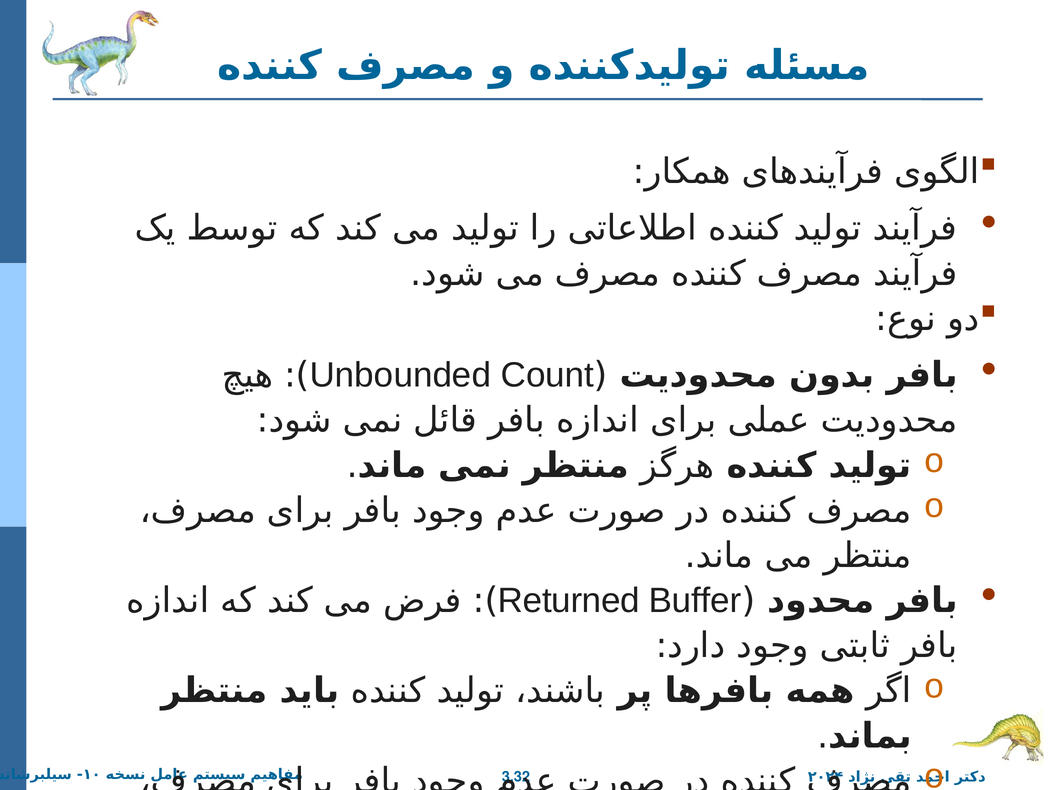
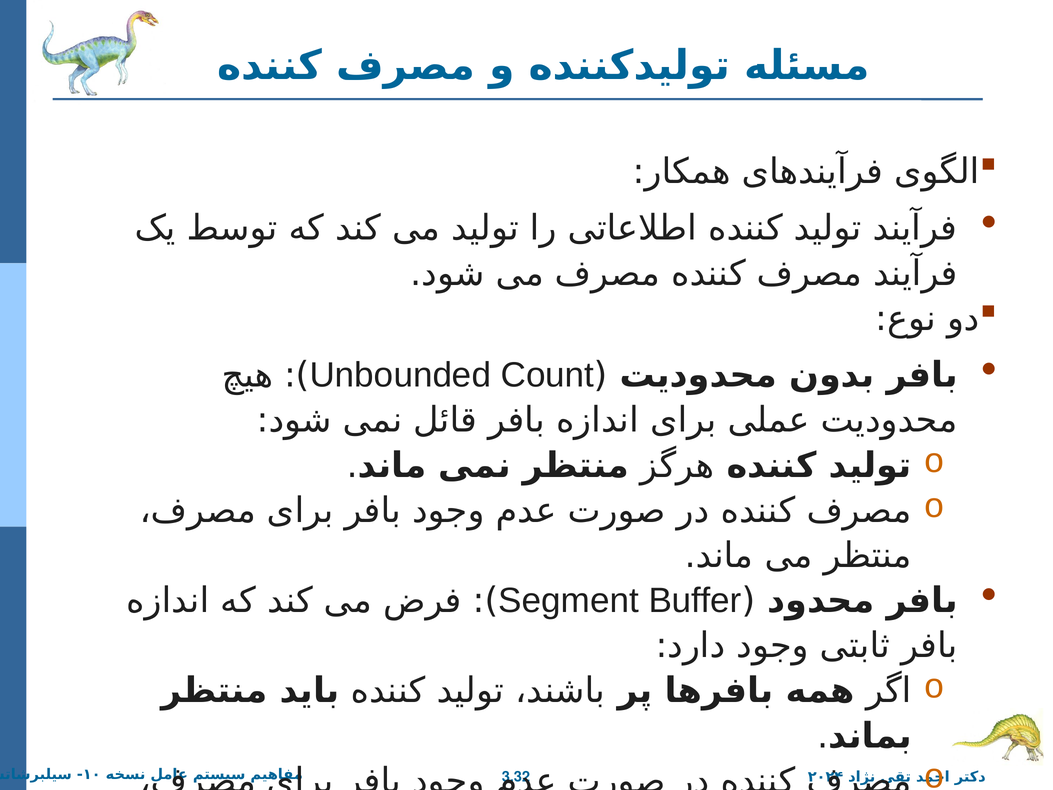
Returned: Returned -> Segment (569, 601)
